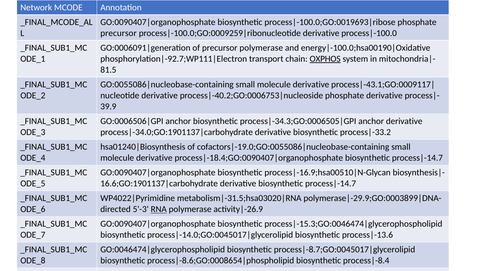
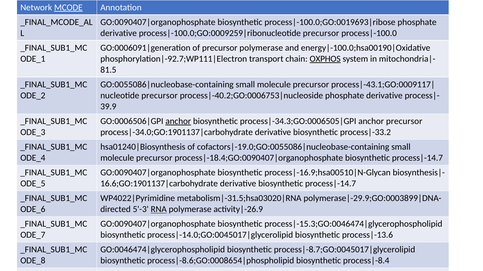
MCODE underline: none -> present (68, 7)
precursor: precursor -> derivative (119, 33)
derivative: derivative -> precursor (321, 33)
derivative: derivative -> precursor (311, 85)
nucleotide derivative: derivative -> precursor (160, 96)
anchor underline: none -> present (178, 121)
anchor derivative: derivative -> precursor (404, 121)
derivative: derivative -> precursor (154, 158)
